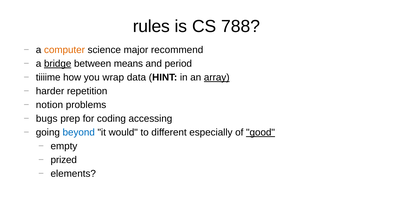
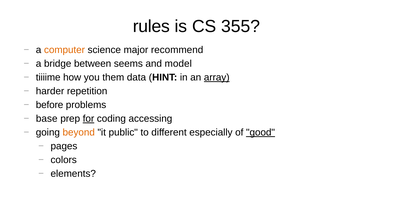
788: 788 -> 355 (241, 26)
bridge underline: present -> none (58, 64)
means: means -> seems (128, 64)
period: period -> model (178, 64)
wrap: wrap -> them (113, 77)
notion: notion -> before (50, 105)
bugs: bugs -> base (47, 119)
for underline: none -> present (88, 119)
beyond colour: blue -> orange (79, 132)
would: would -> public (123, 132)
empty: empty -> pages (64, 146)
prized: prized -> colors (64, 160)
